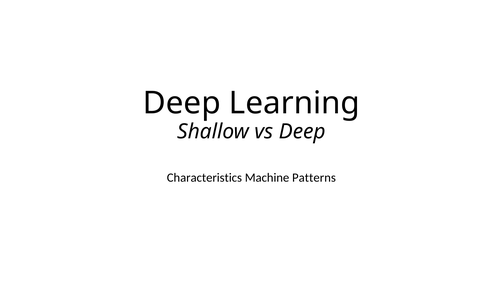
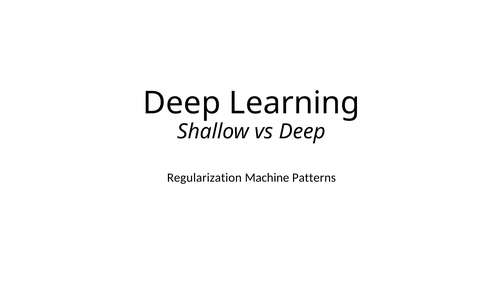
Characteristics: Characteristics -> Regularization (204, 178)
